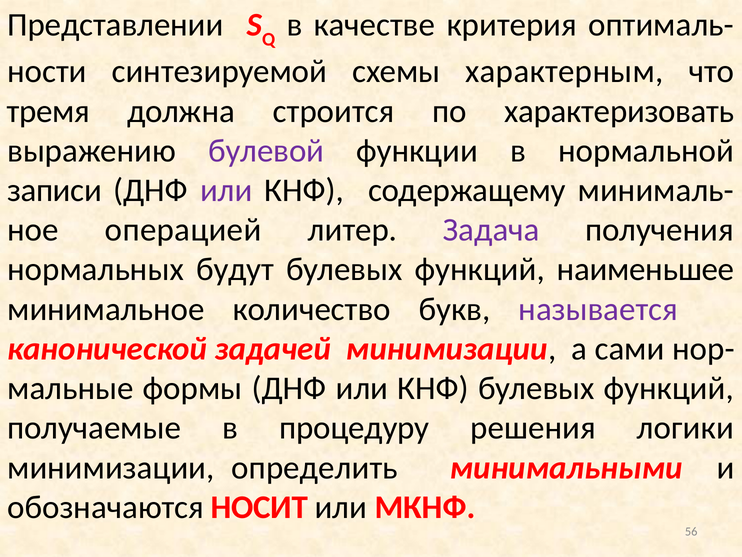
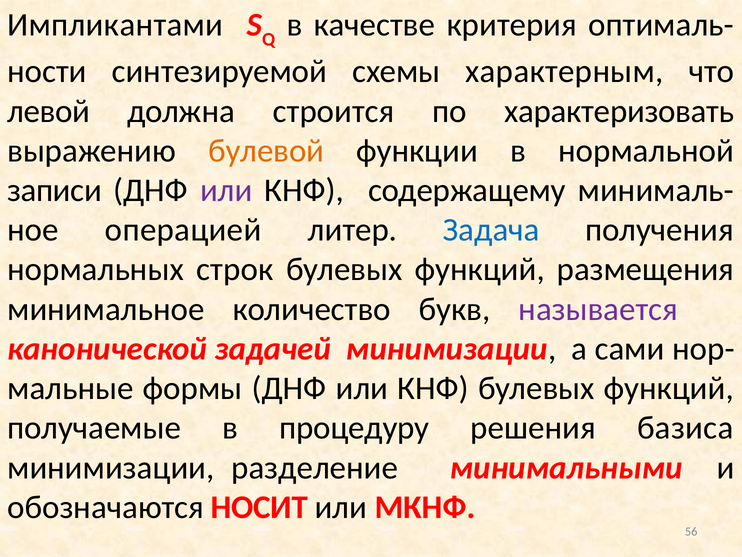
Представлении: Представлении -> Импликантами (115, 25)
тремя: тремя -> левой (48, 111)
булевой colour: purple -> orange (266, 151)
Задача colour: purple -> blue (491, 230)
будут: будут -> строк (235, 269)
наименьшее: наименьшее -> размещения (646, 269)
логики: логики -> базиса (685, 428)
определить: определить -> разделение (315, 467)
